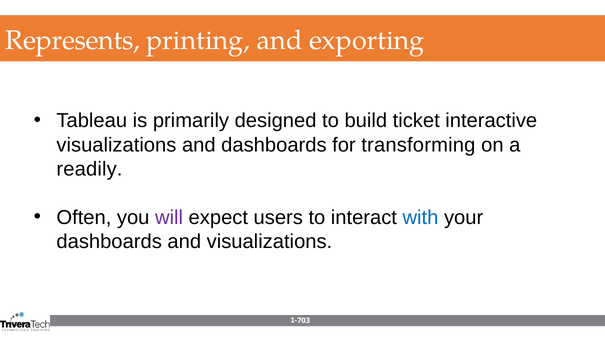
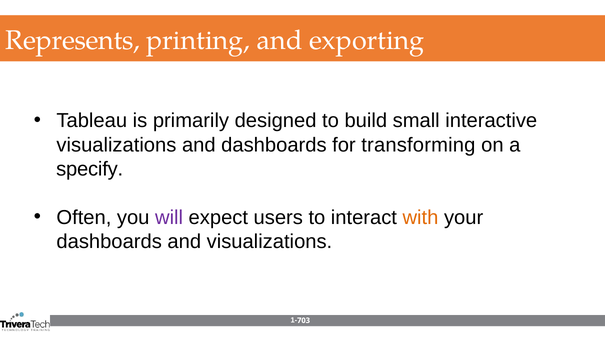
ticket: ticket -> small (416, 121)
readily: readily -> specify (90, 169)
with colour: blue -> orange (420, 218)
